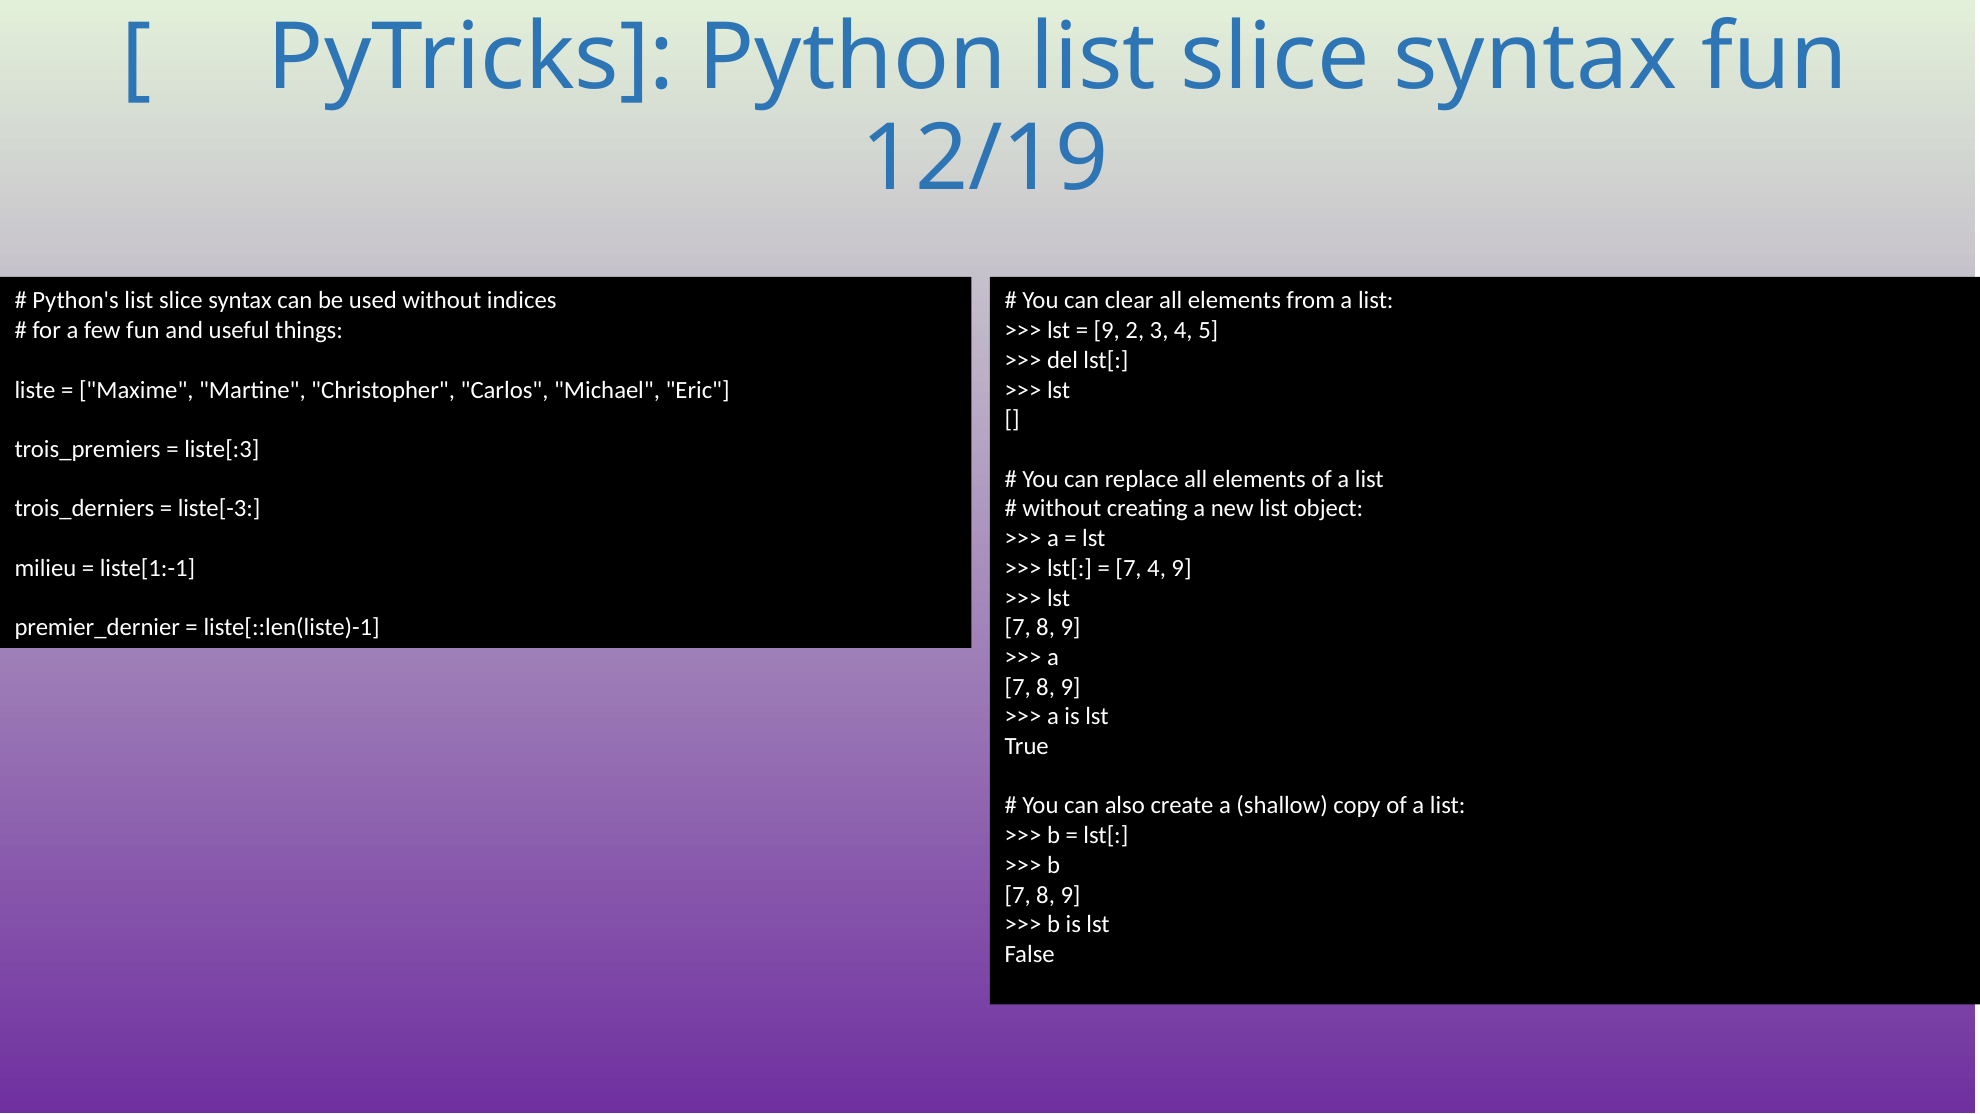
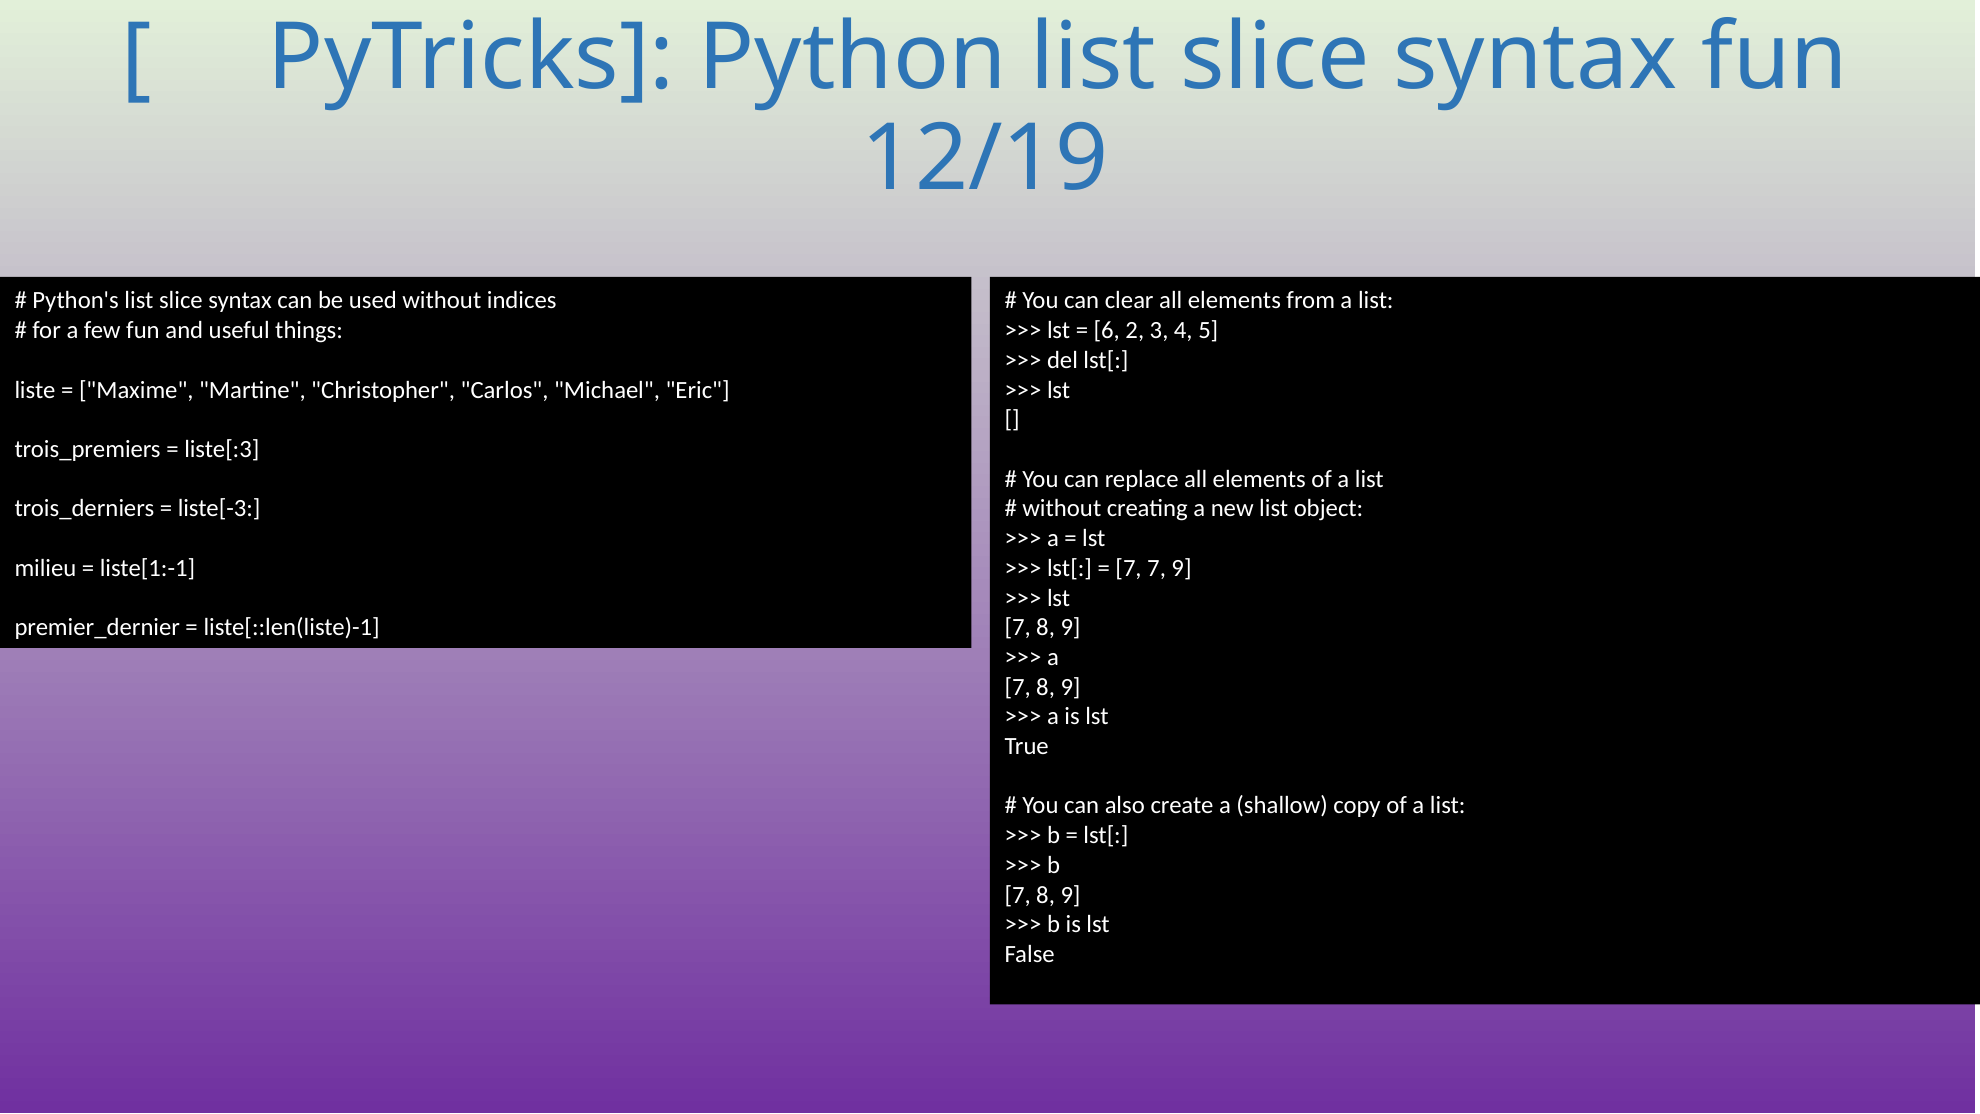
9: 9 -> 6 (1107, 330)
7 4: 4 -> 7 (1157, 568)
